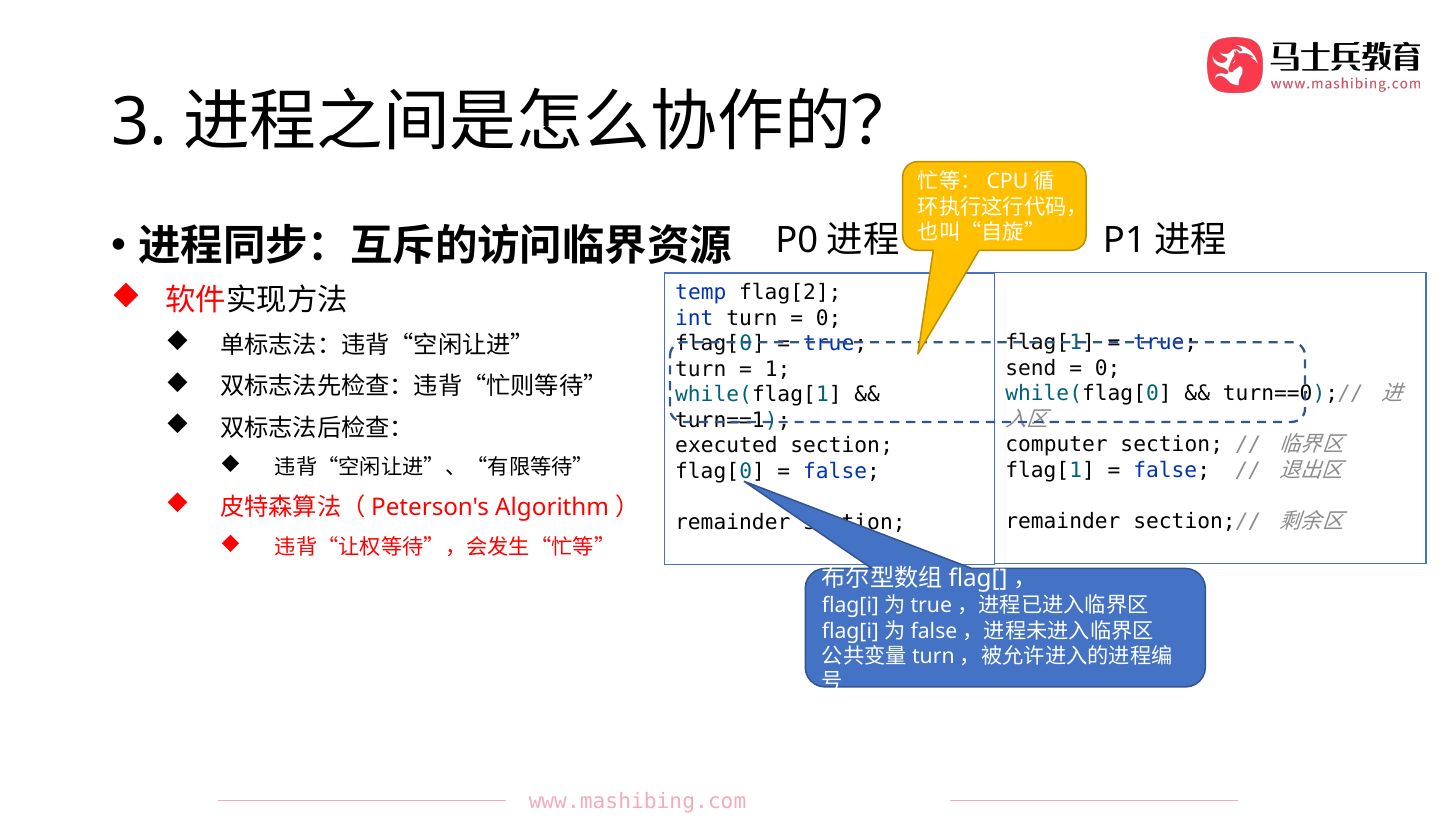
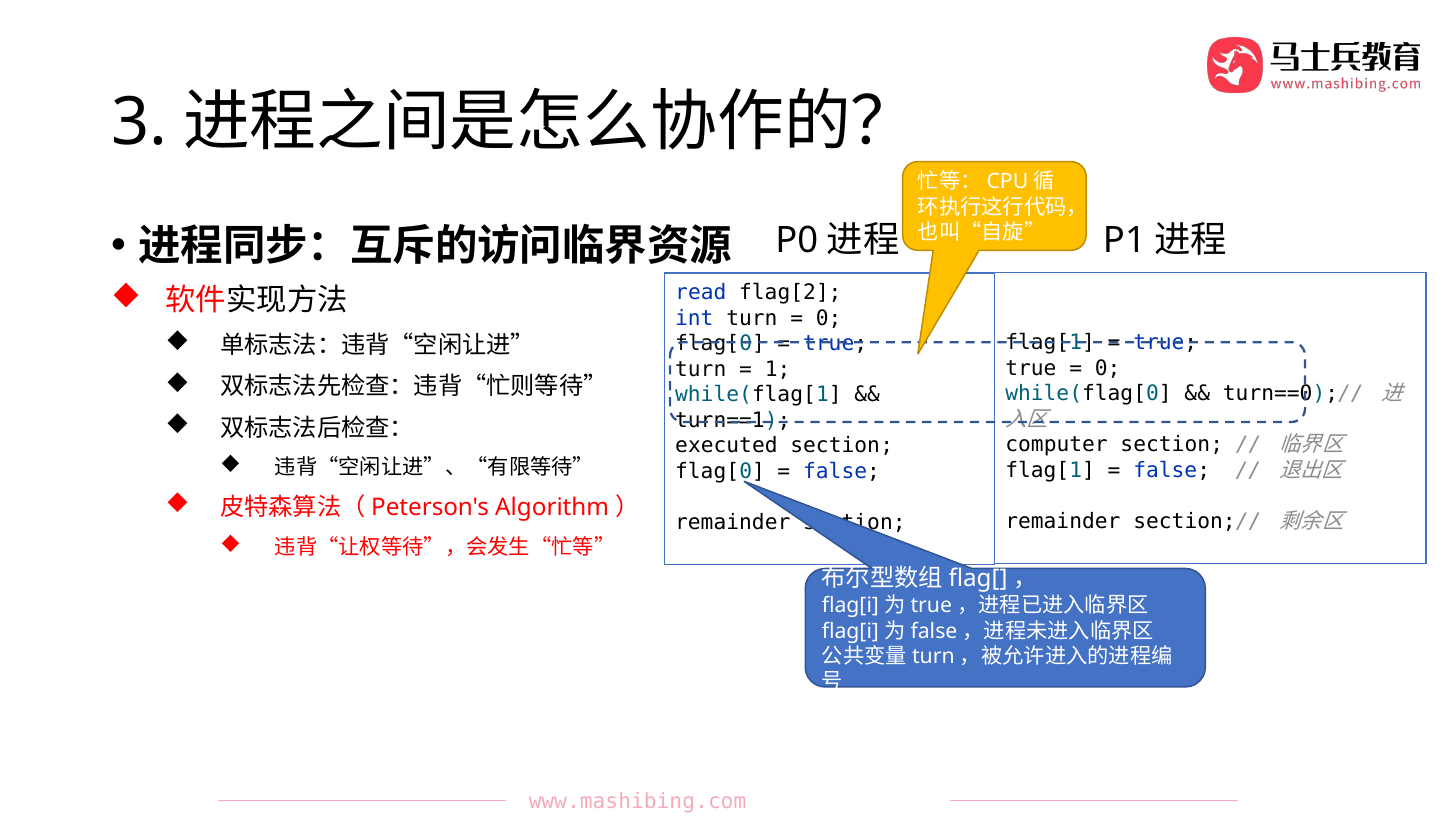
temp: temp -> read (701, 293)
send: send -> true (1031, 368)
